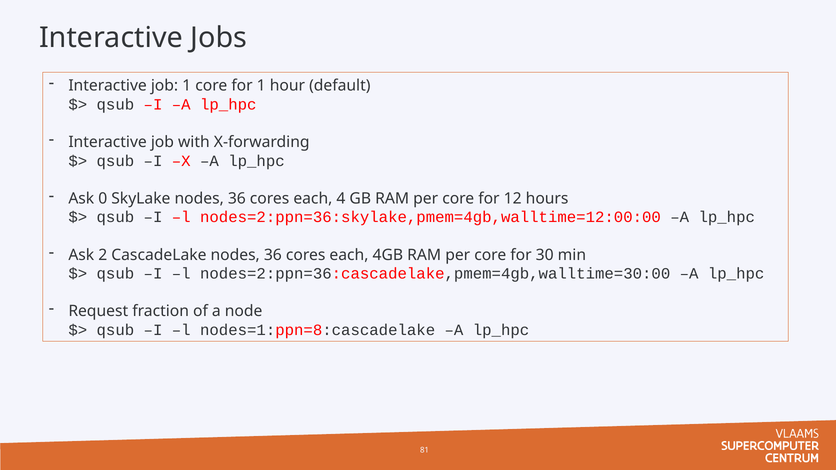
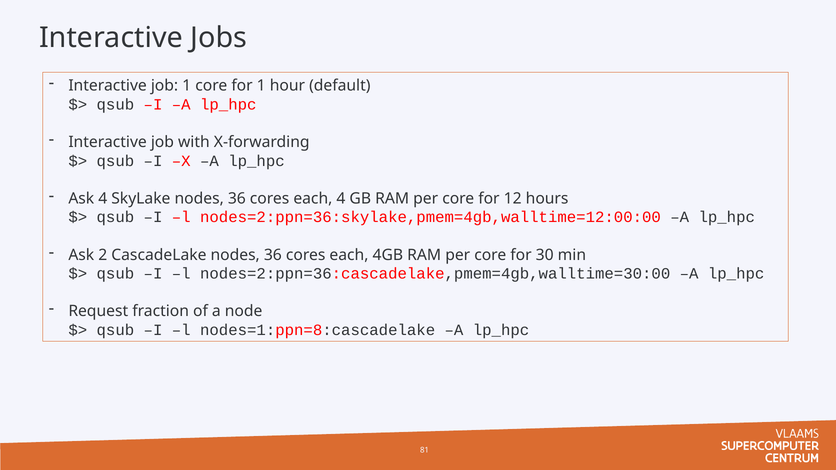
Ask 0: 0 -> 4 (103, 199)
